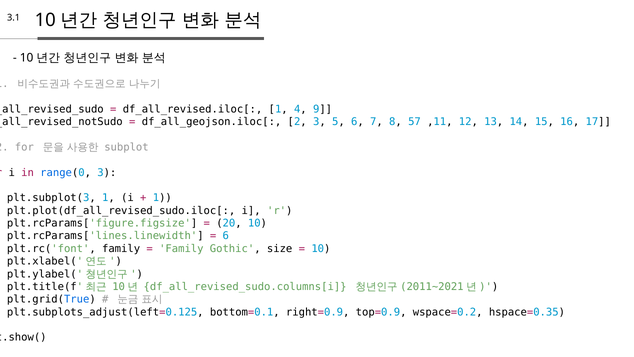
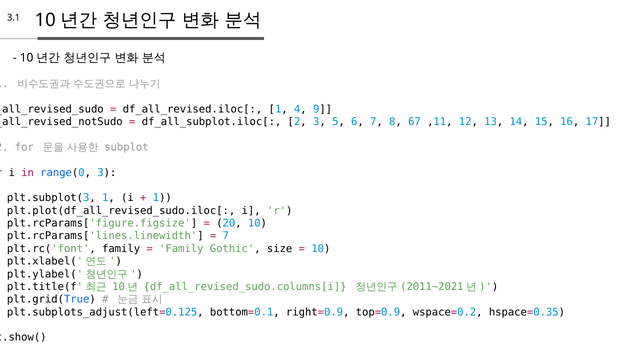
df_all_geojson.iloc[: df_all_geojson.iloc[ -> df_all_subplot.iloc[ (212, 122)
57: 57 -> 67 (414, 122)
6: 6 -> 7 (226, 236)
